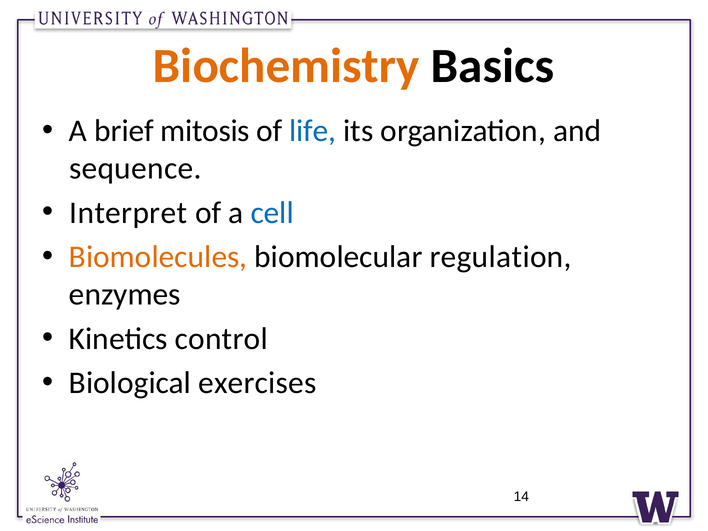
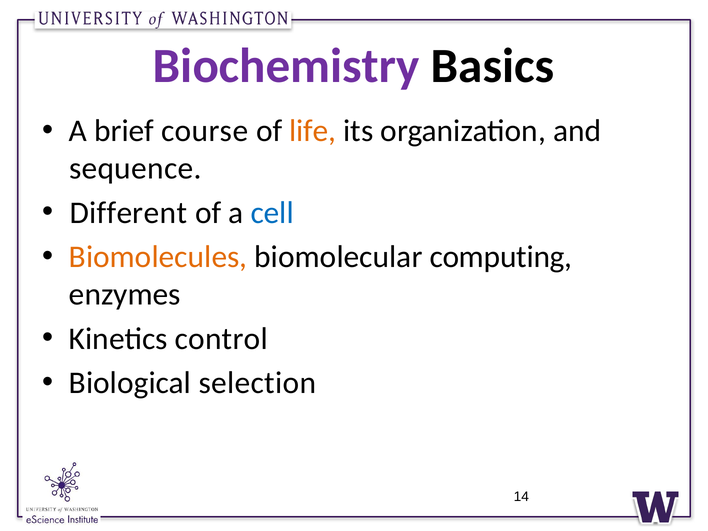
Biochemistry colour: orange -> purple (286, 66)
mitosis: mitosis -> course (205, 131)
life colour: blue -> orange (313, 131)
Interpret: Interpret -> Different (128, 213)
regulation: regulation -> computing (501, 257)
exercises: exercises -> selection (257, 383)
